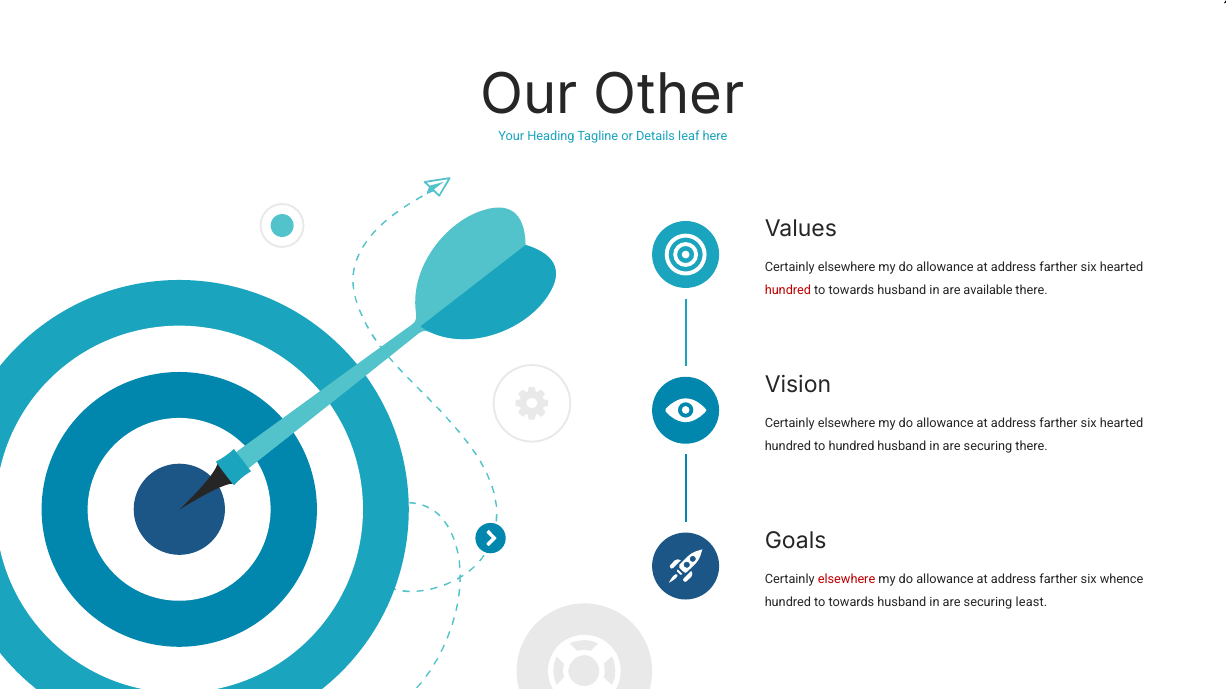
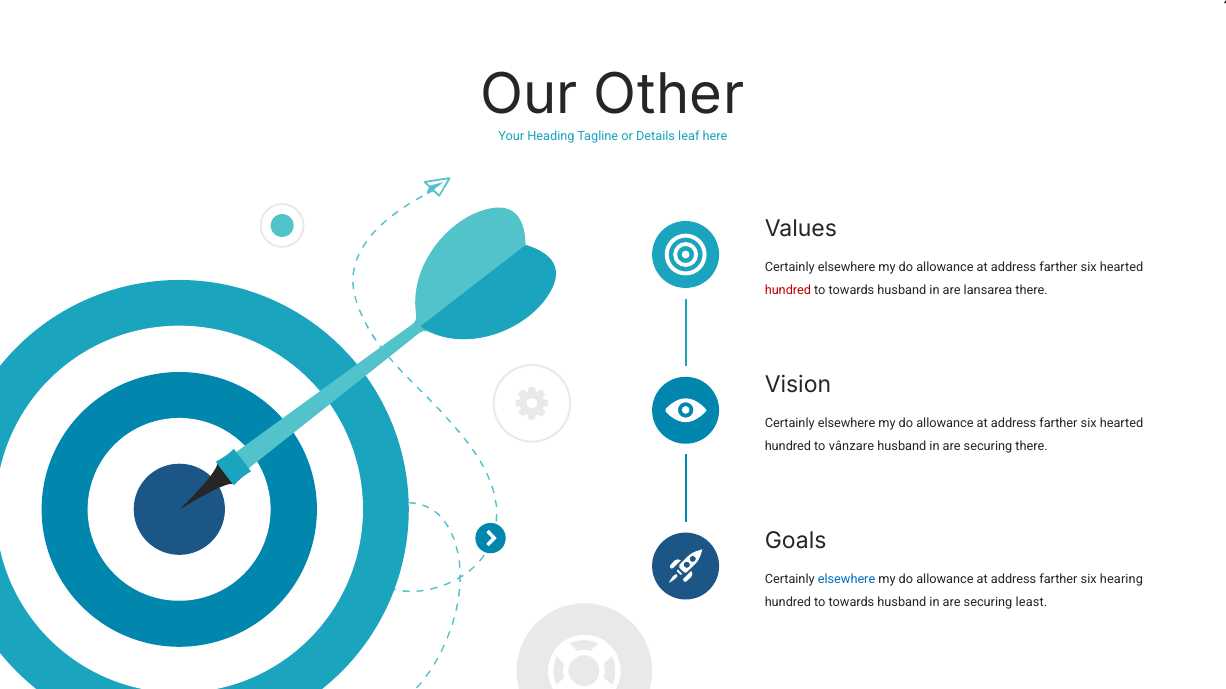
available: available -> lansarea (988, 291)
to hundred: hundred -> vânzare (851, 447)
elsewhere colour: red -> blue (847, 579)
whence: whence -> hearing (1121, 579)
